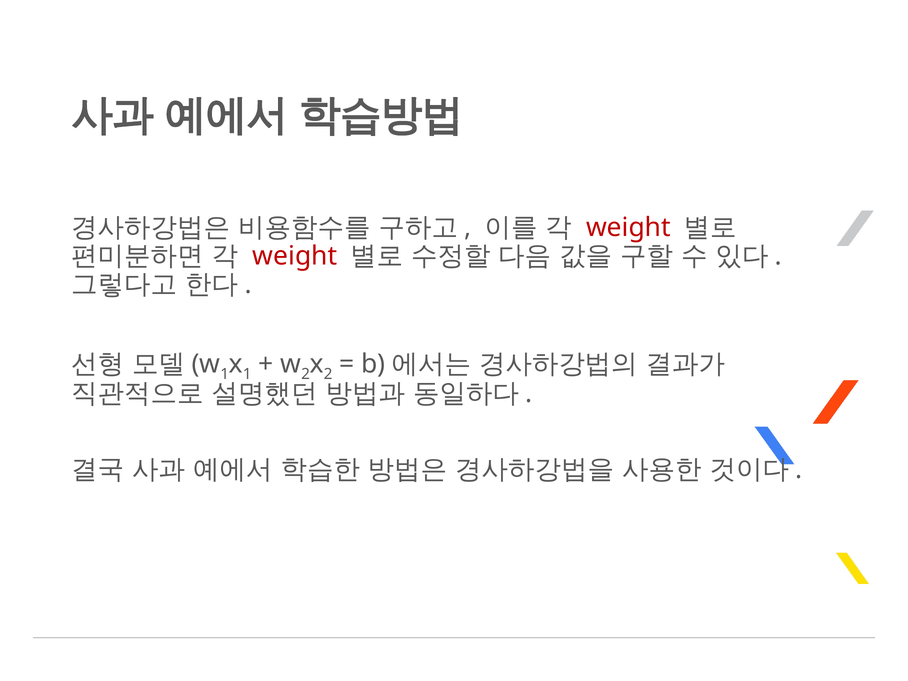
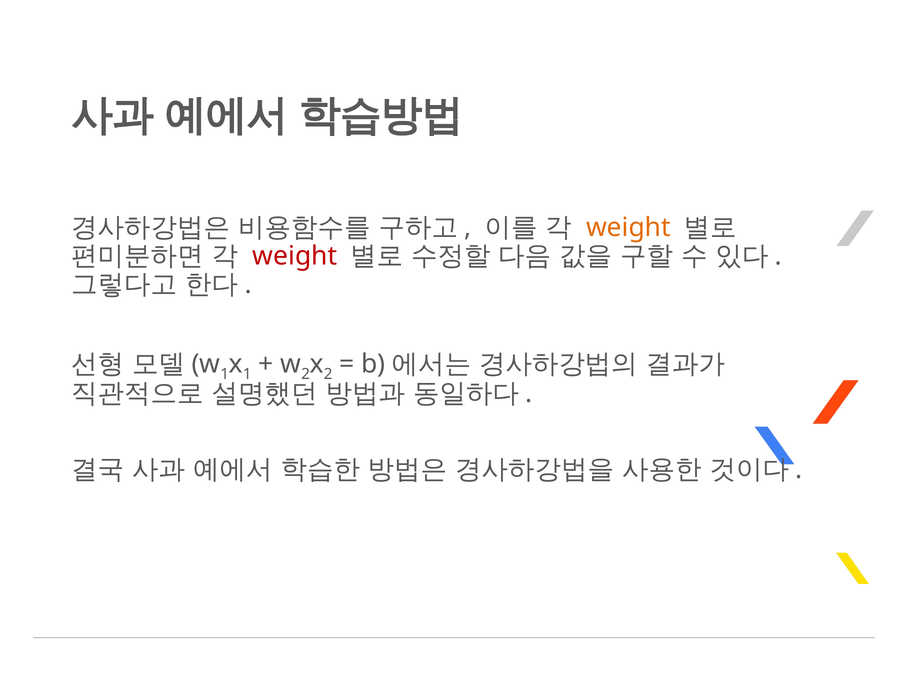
weight colour: red -> orange (628, 228)
